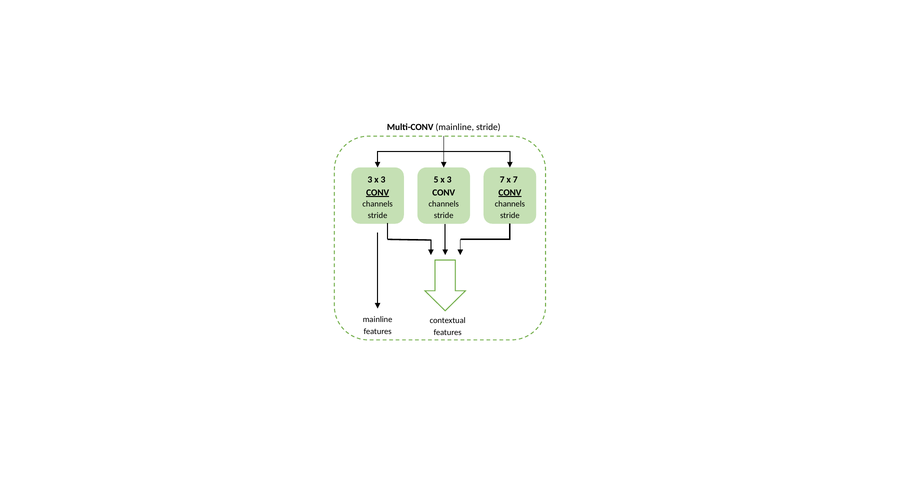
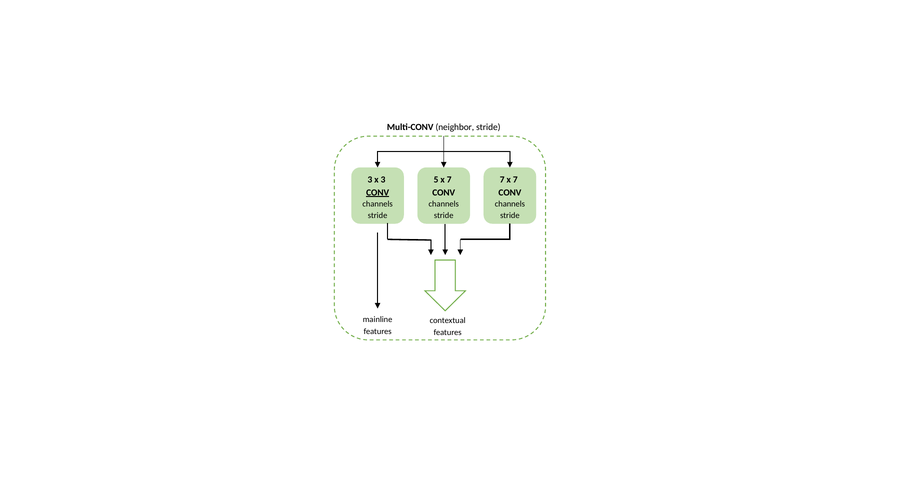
Multi-CONV mainline: mainline -> neighbor (455, 127)
5 x 3: 3 -> 7 (449, 180)
CONV underline: present -> none (510, 193)
